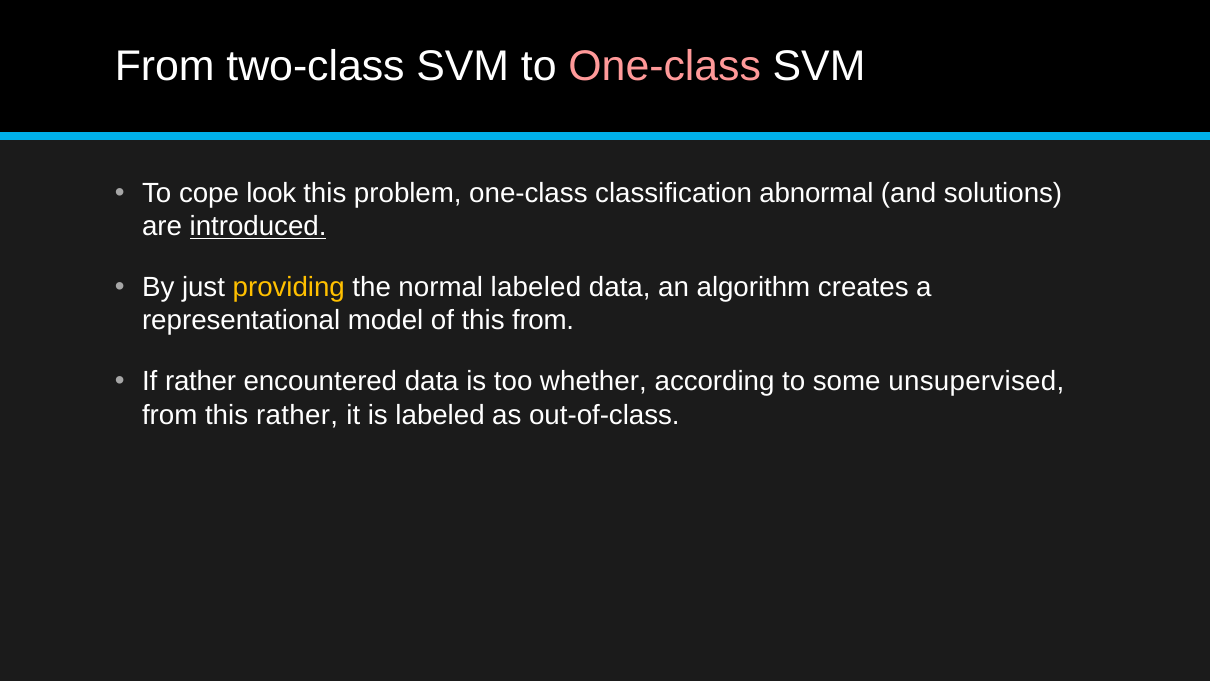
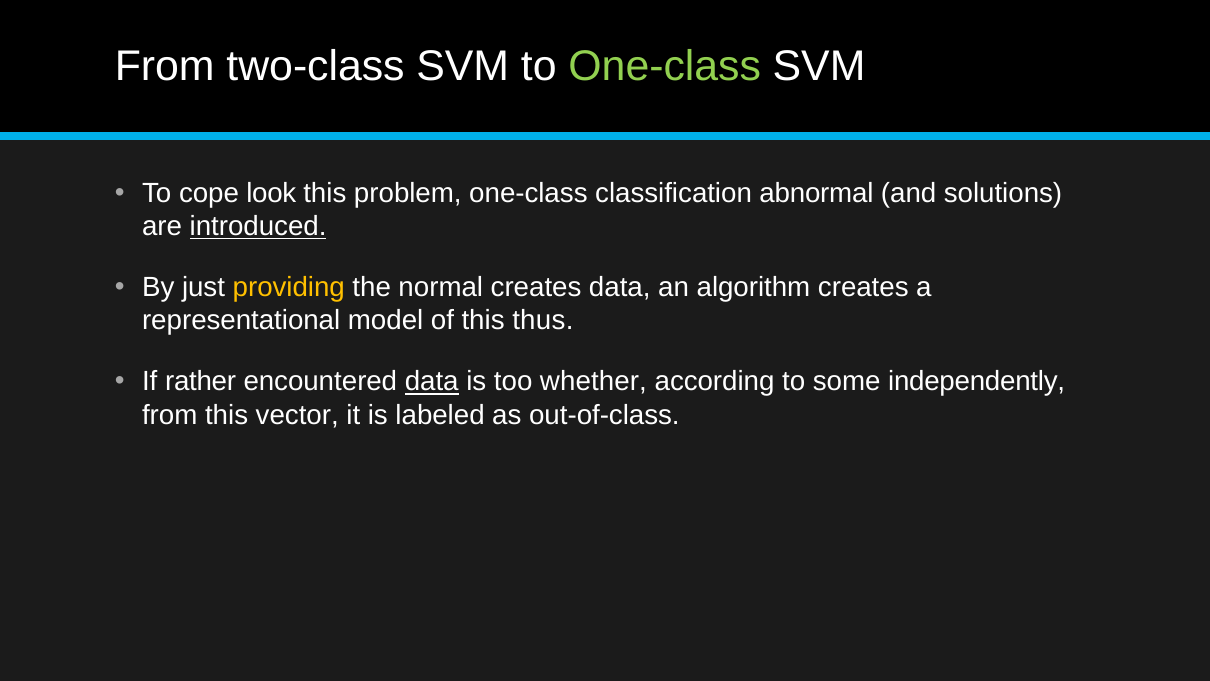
One-class colour: pink -> light green (665, 67)
normal labeled: labeled -> creates (536, 287)
this from: from -> thus (543, 321)
data underline: none -> present (432, 382)
unsupervised: unsupervised -> independently (977, 382)
this rather: rather -> vector (297, 415)
